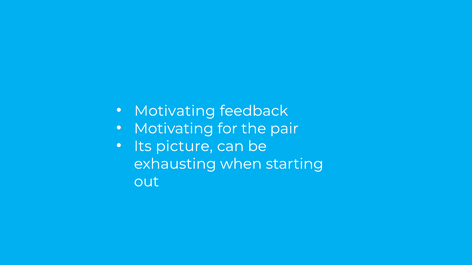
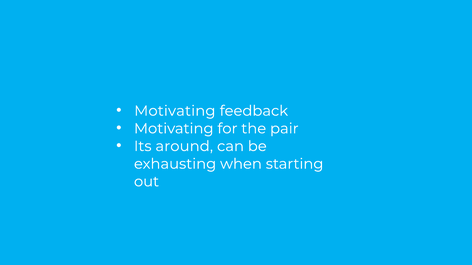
picture: picture -> around (184, 146)
